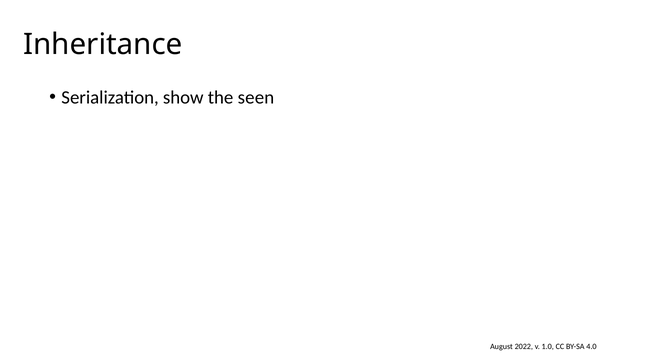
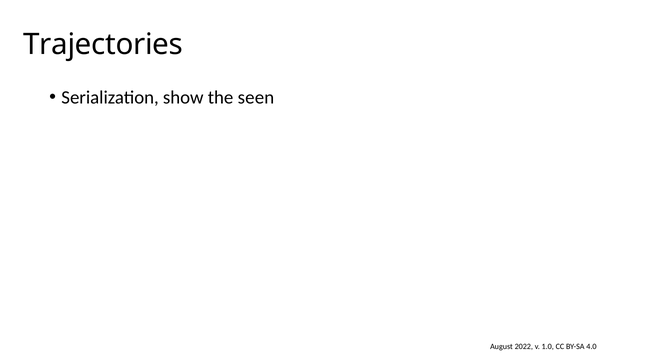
Inheritance: Inheritance -> Trajectories (103, 44)
